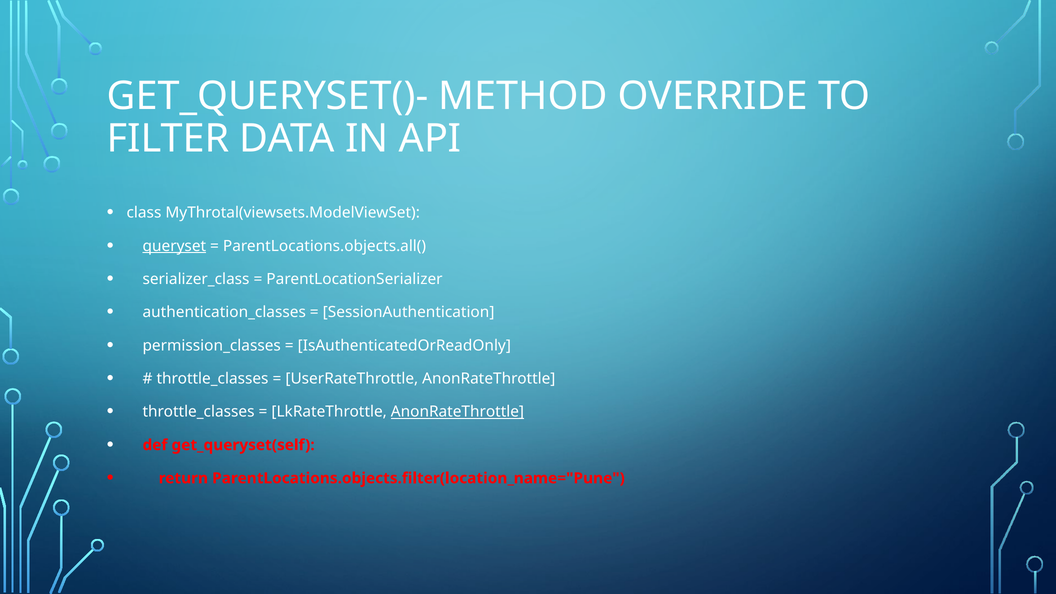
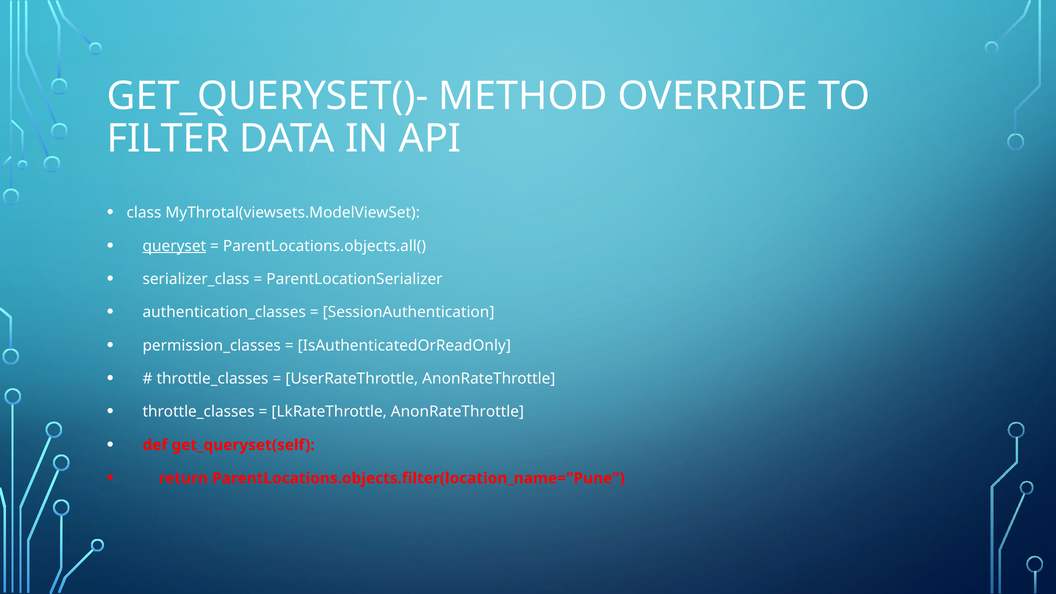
AnonRateThrottle underline: present -> none (457, 412)
